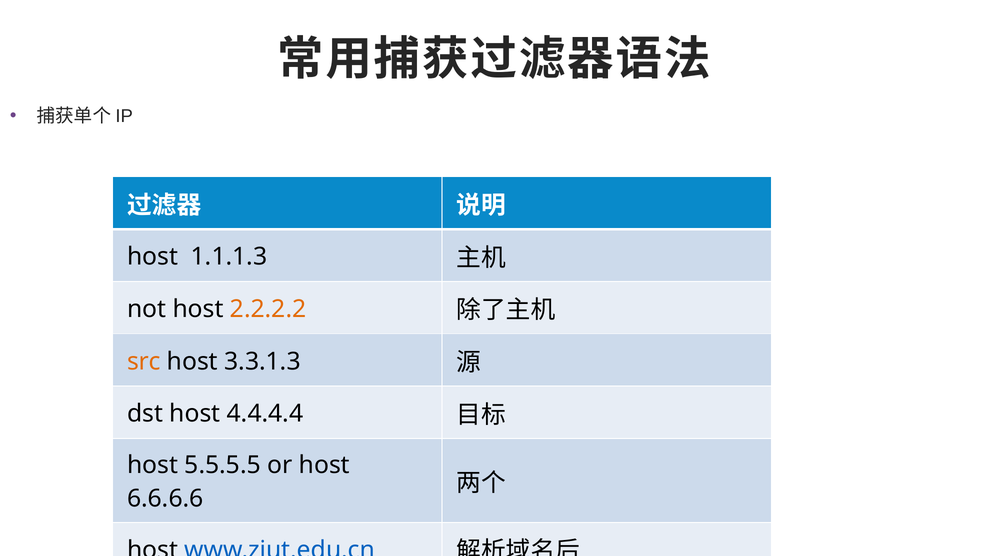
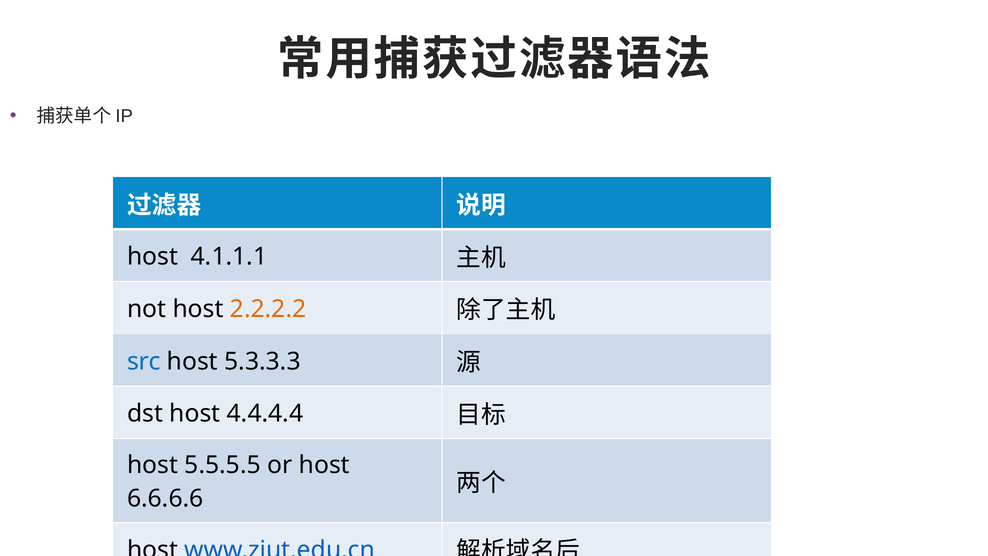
1.1.1.3: 1.1.1.3 -> 4.1.1.1 (229, 257)
src colour: orange -> blue (144, 361)
3.3.1.3: 3.3.1.3 -> 5.3.3.3 (263, 361)
